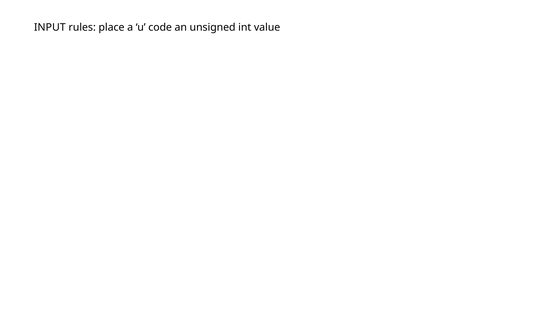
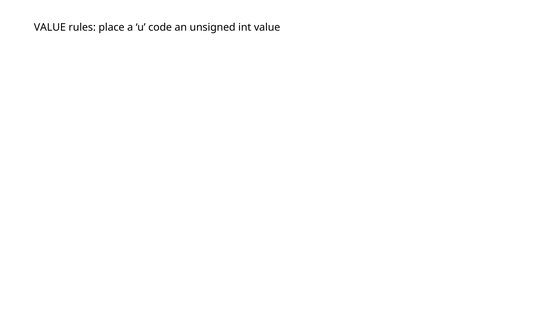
INPUT: INPUT -> VALUE (50, 27)
